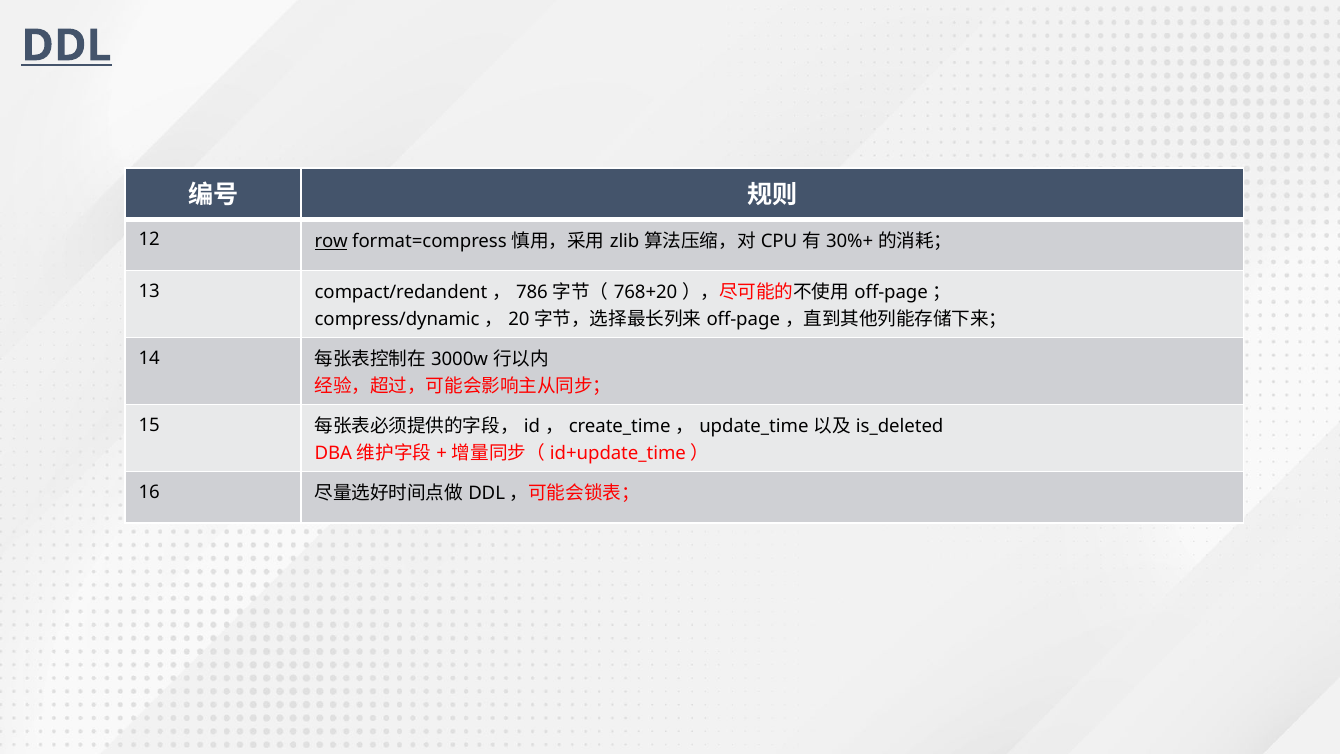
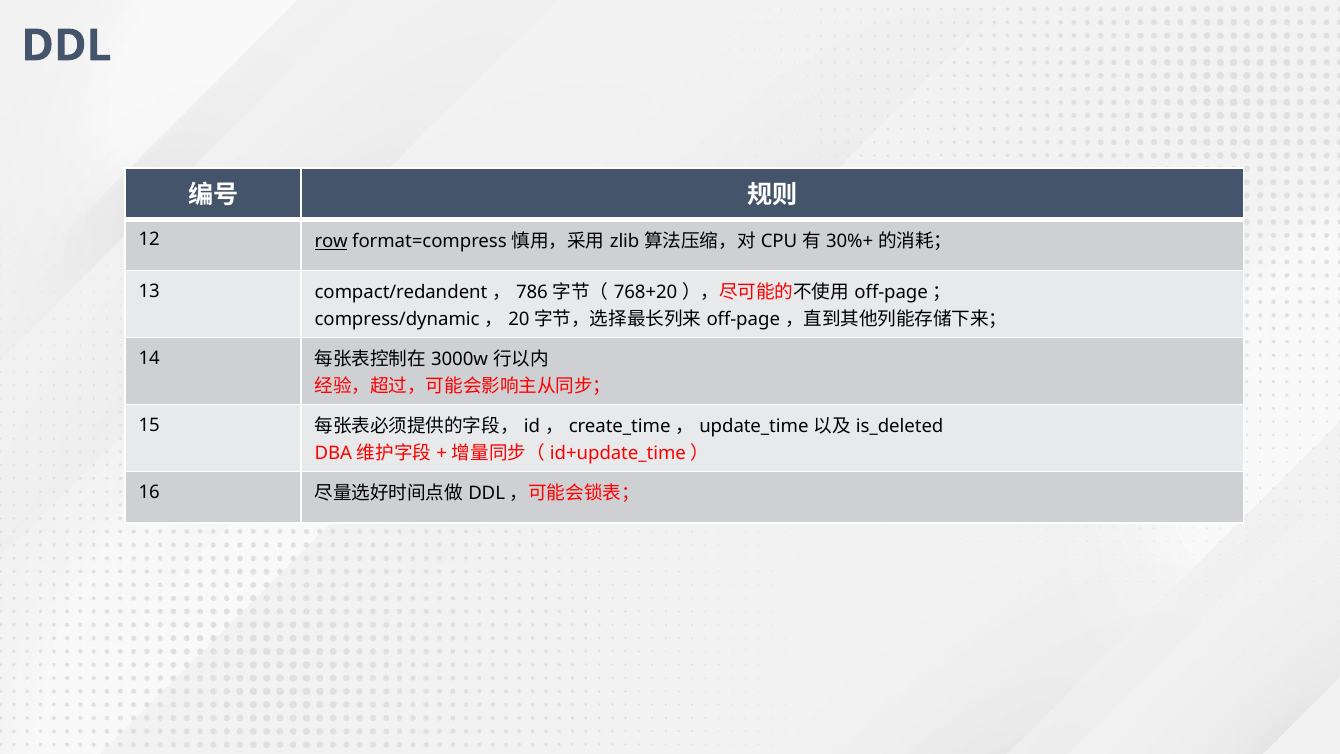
DDL underline: present -> none (66, 46)
